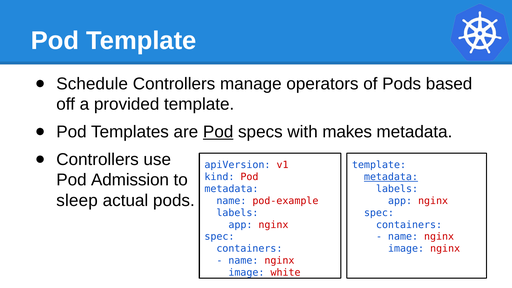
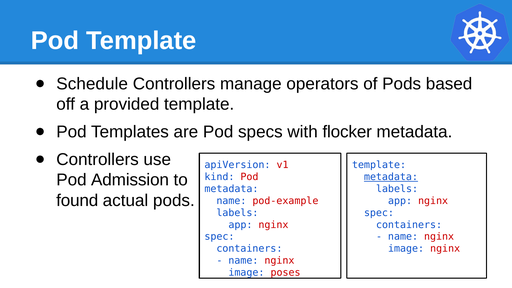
Pod underline: present -> none (218, 132)
makes: makes -> flocker (347, 132)
sleep: sleep -> found (77, 200)
white: white -> poses (286, 273)
